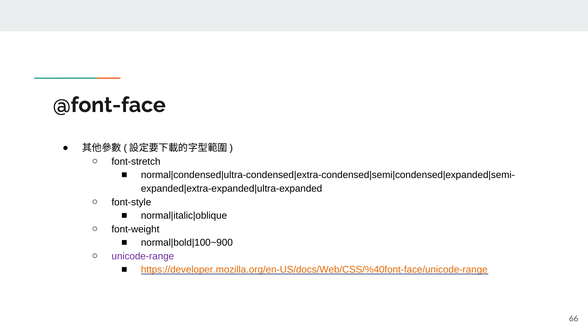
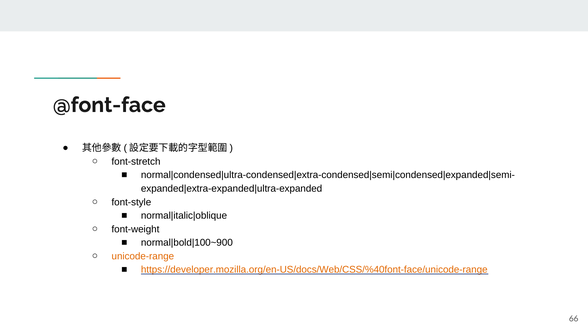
unicode-range colour: purple -> orange (143, 256)
